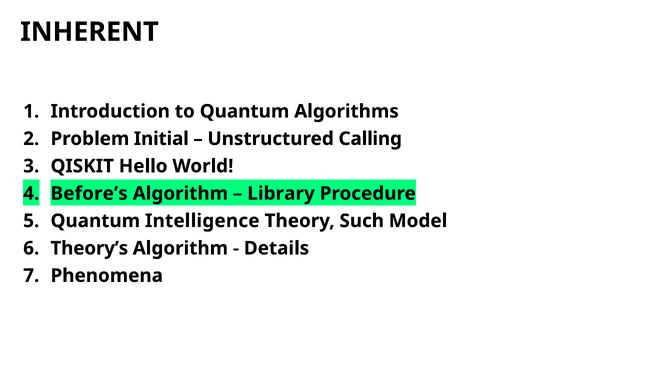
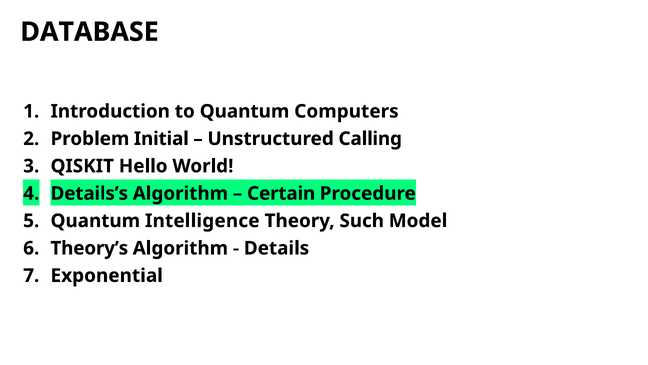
INHERENT: INHERENT -> DATABASE (89, 32)
Algorithms: Algorithms -> Computers (346, 111)
Before’s: Before’s -> Details’s (89, 193)
Library: Library -> Certain (281, 193)
Phenomena: Phenomena -> Exponential (107, 275)
